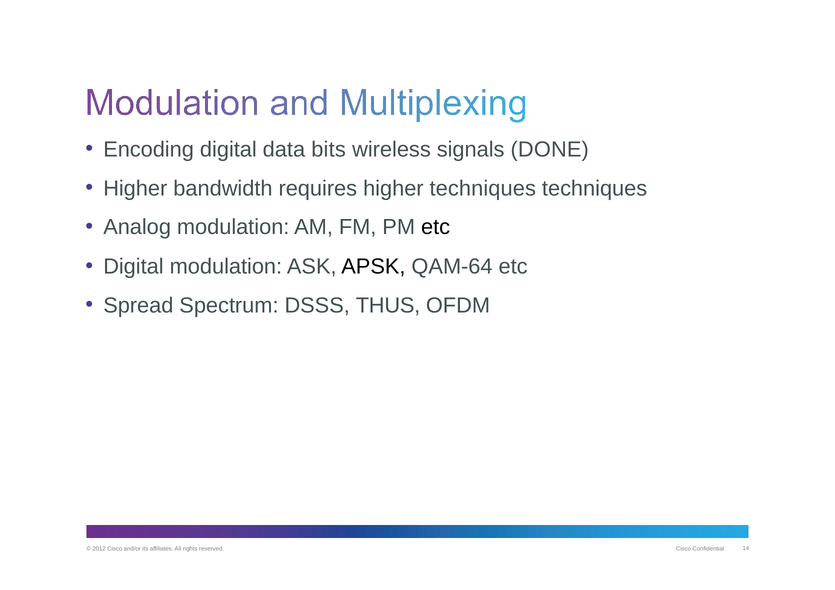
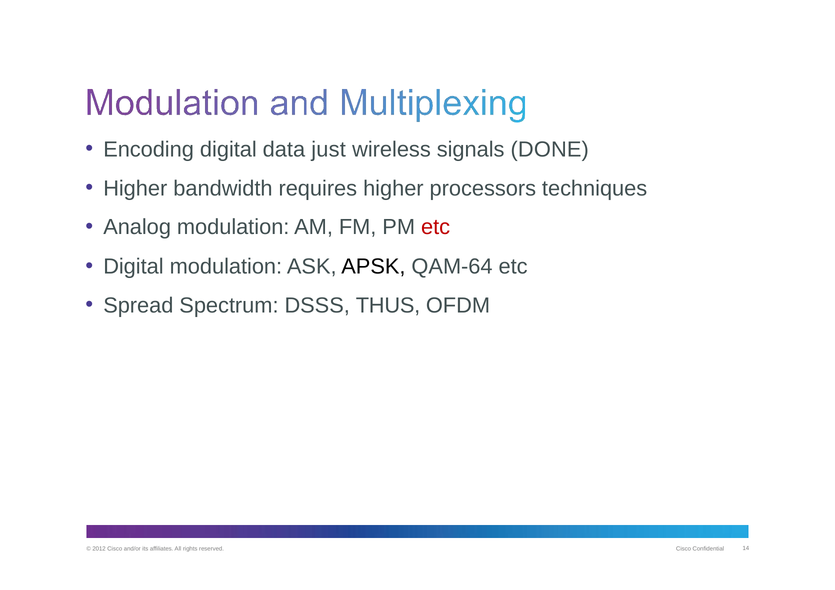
bits: bits -> just (329, 149)
higher techniques: techniques -> processors (483, 188)
etc colour: black -> red (436, 227)
